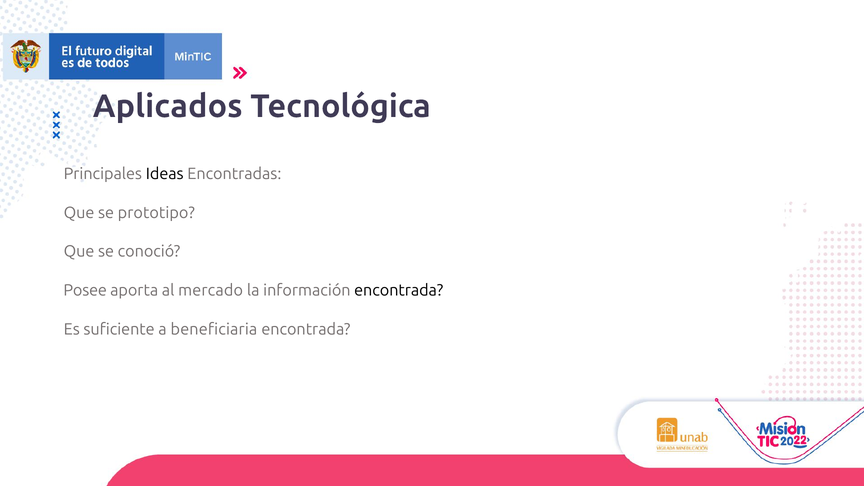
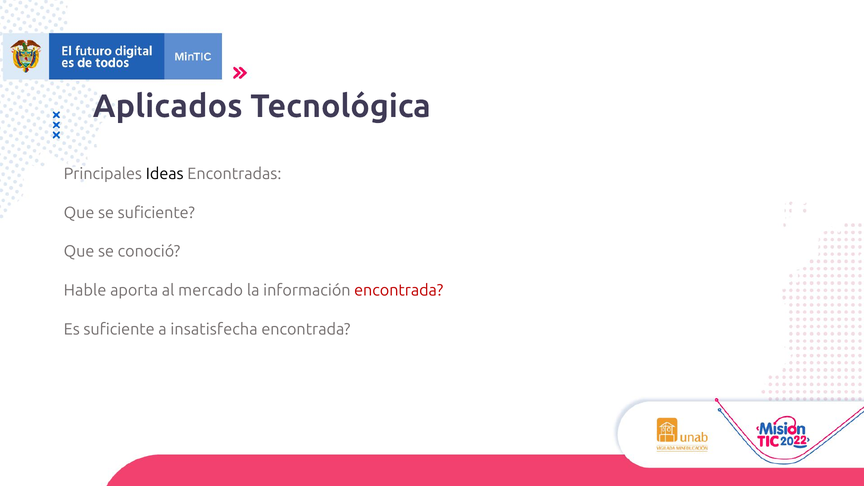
se prototipo: prototipo -> suficiente (156, 213)
Posee: Posee -> Hable (85, 290)
encontrada colour: black -> red (399, 290)
beneficiaria: beneficiaria -> insatisfecha (214, 329)
